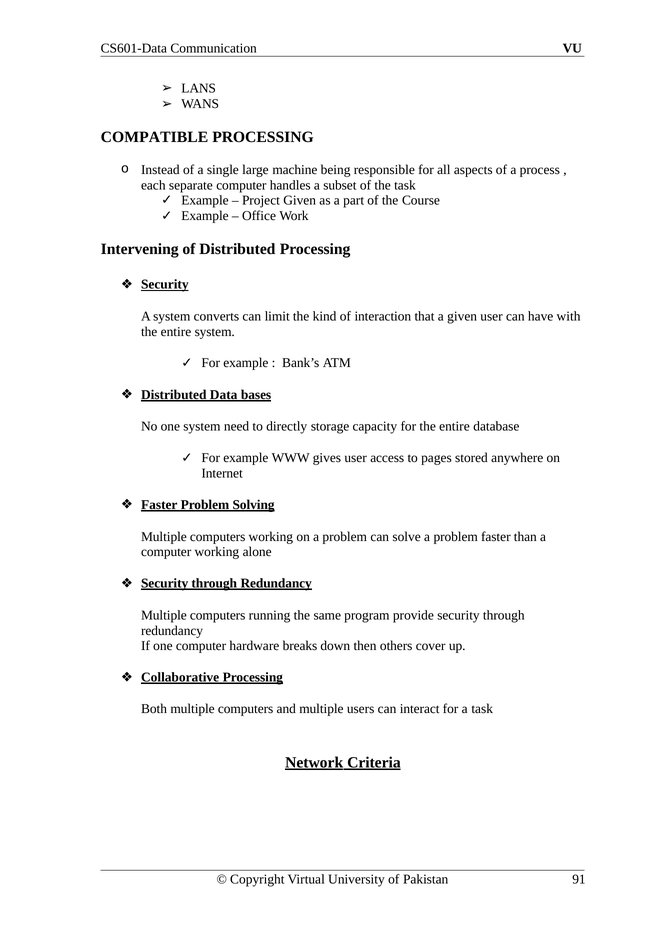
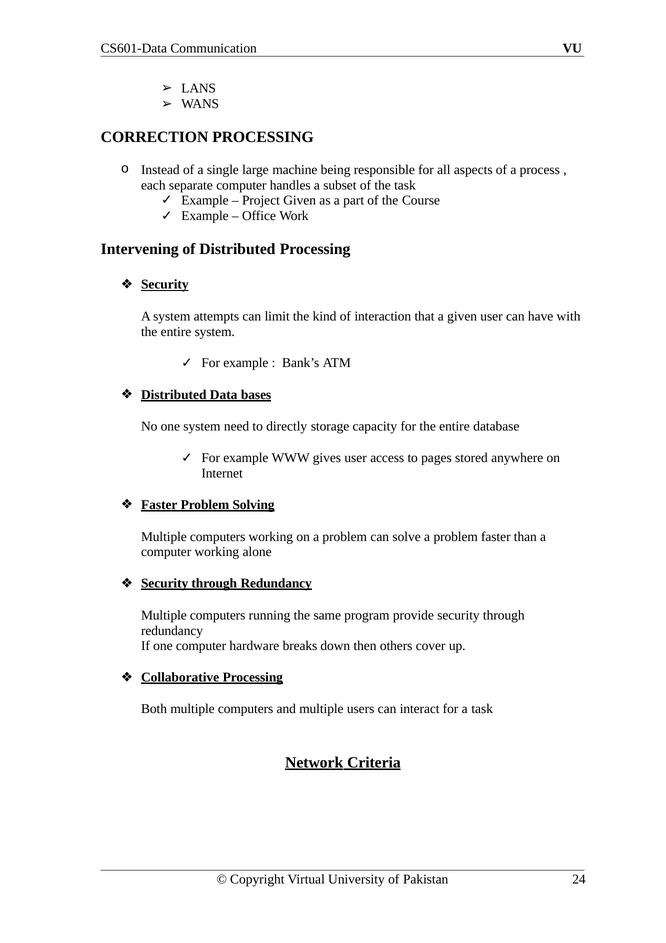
COMPATIBLE: COMPATIBLE -> CORRECTION (155, 137)
converts: converts -> attempts (216, 316)
91: 91 -> 24 (579, 879)
